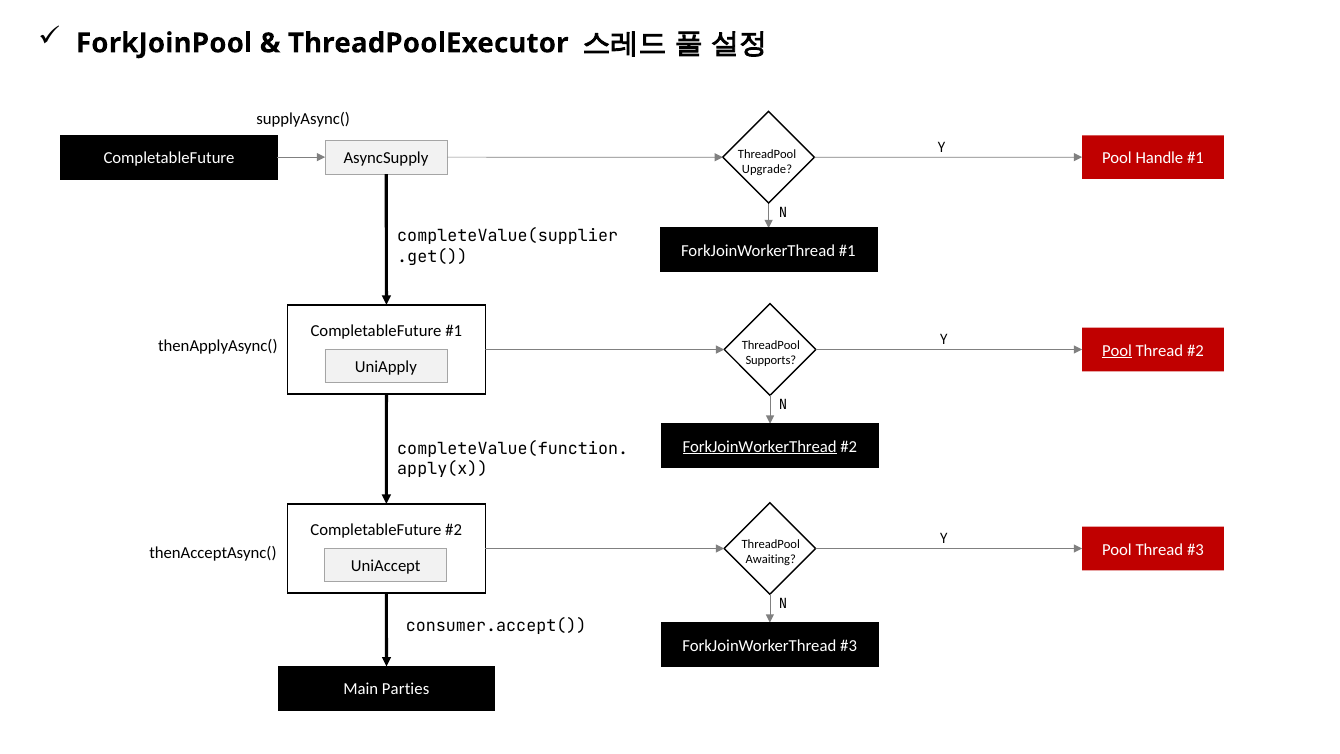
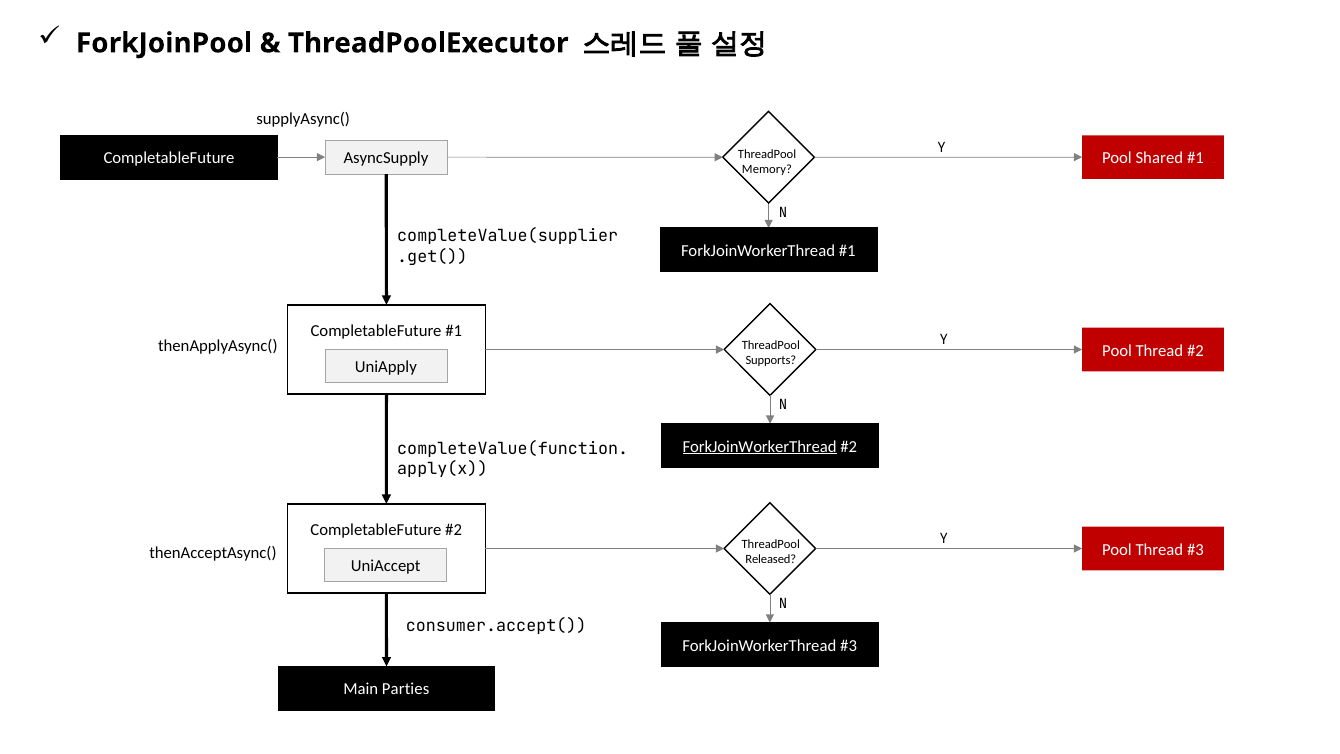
Handle: Handle -> Shared (1159, 158)
Upgrade: Upgrade -> Memory (767, 169)
Pool underline: present -> none (1117, 351)
Awaiting: Awaiting -> Released (771, 560)
